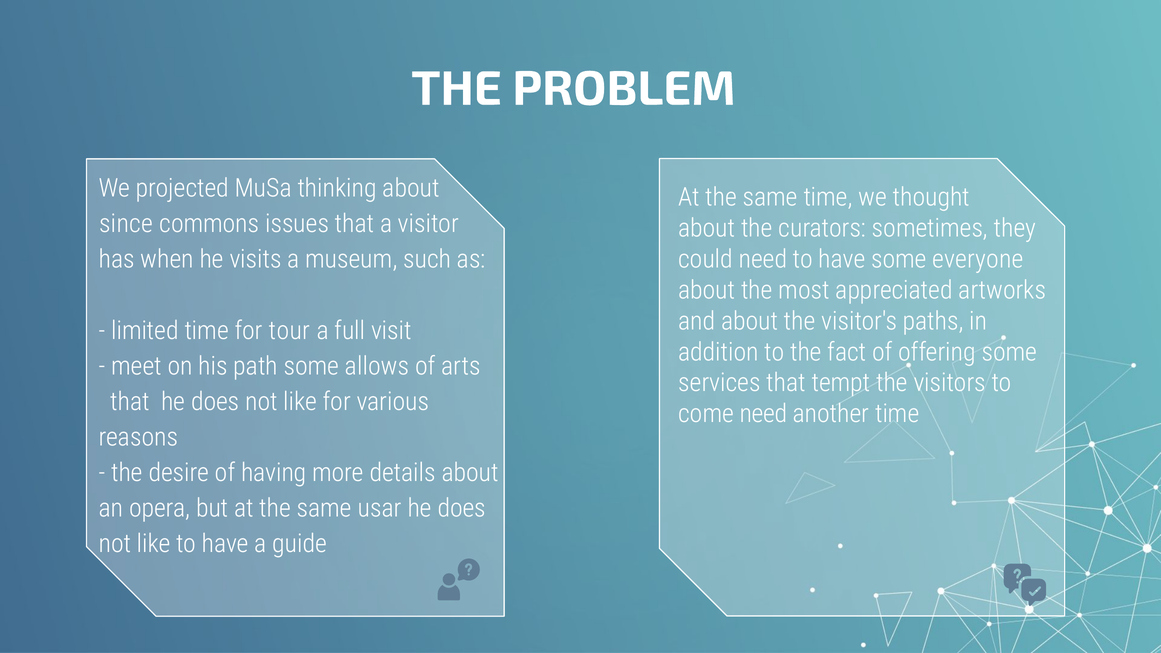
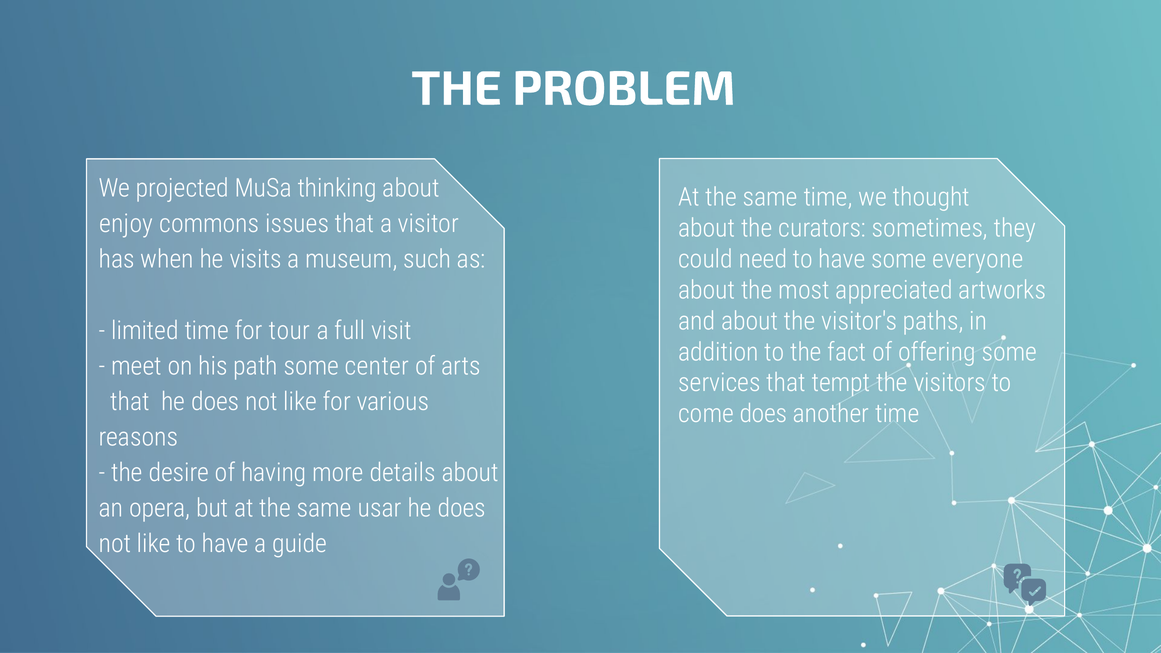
since: since -> enjoy (126, 224)
allows: allows -> center (377, 366)
come need: need -> does (763, 414)
